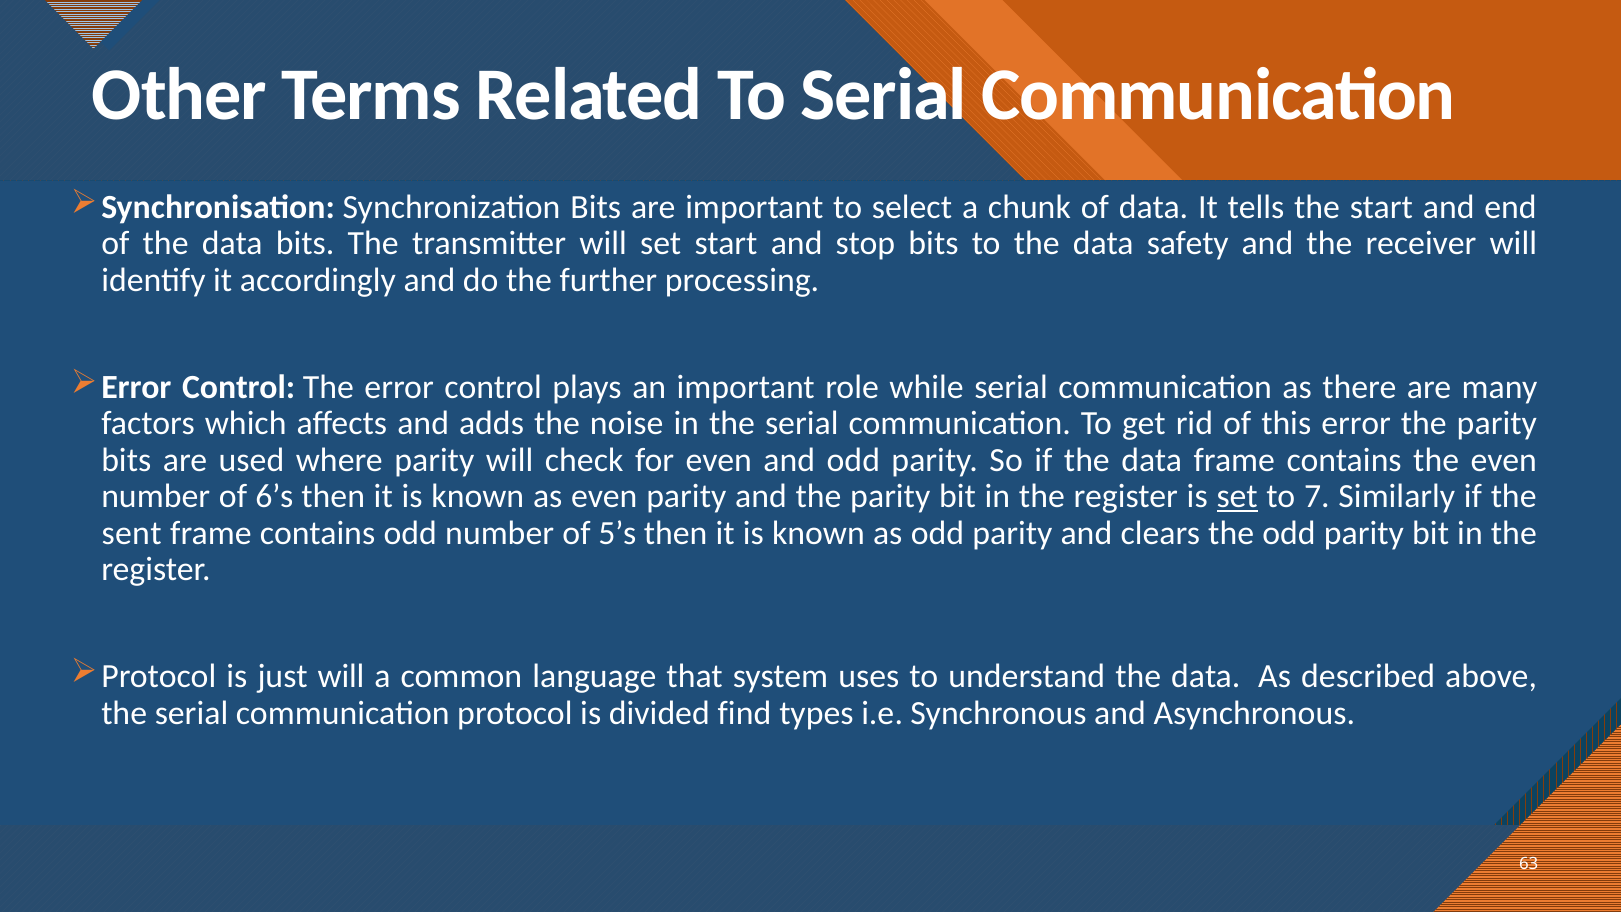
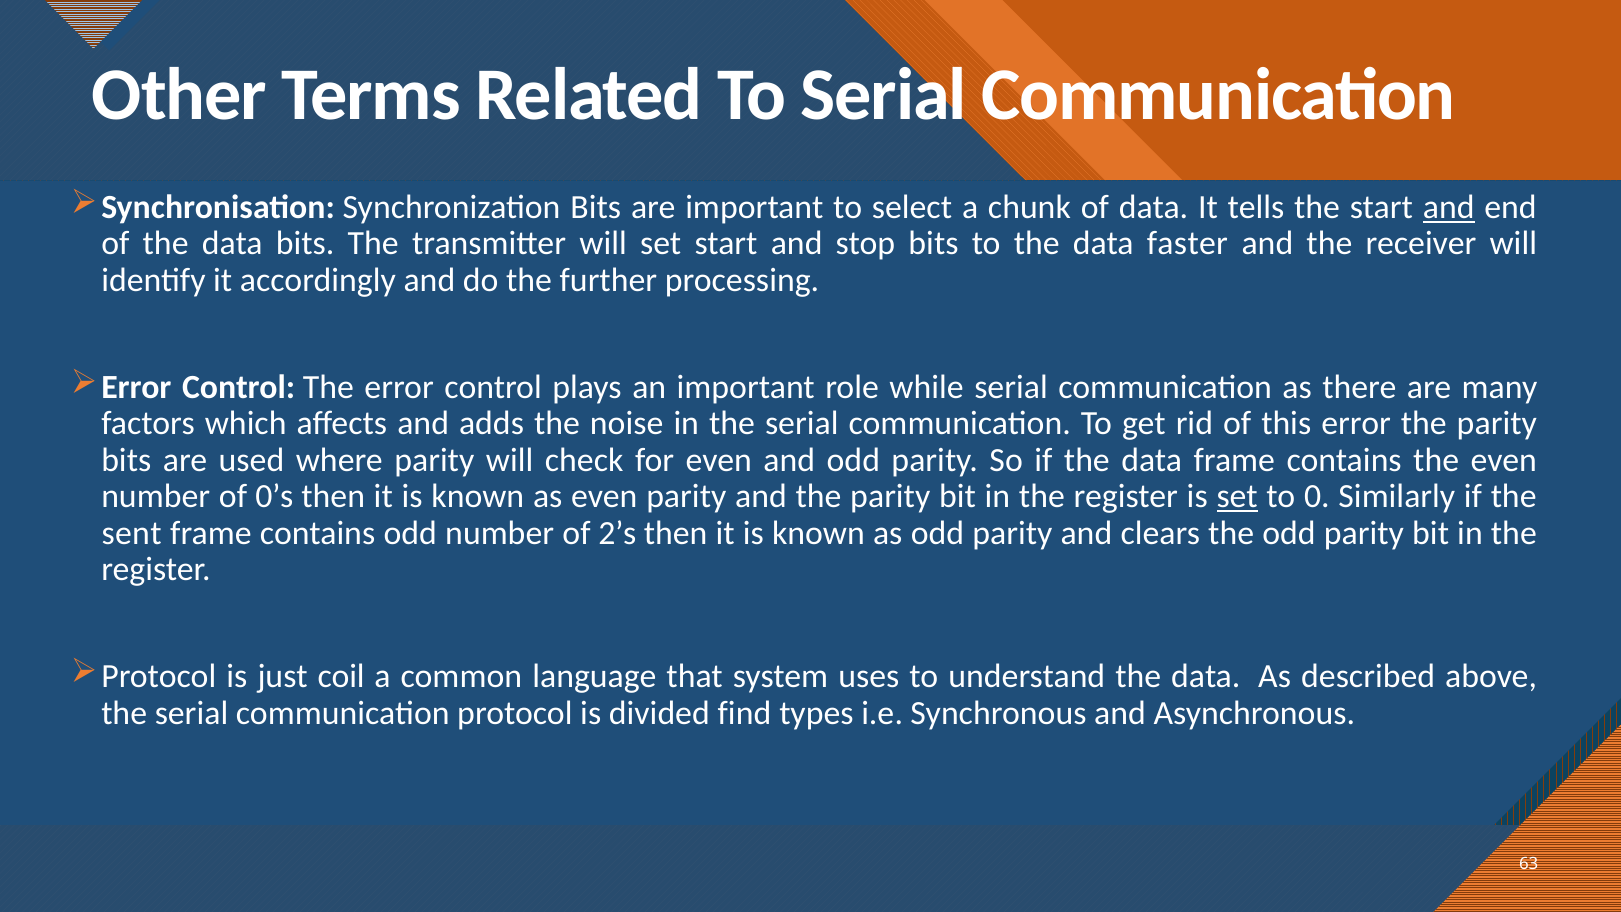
and underline: none -> present (1449, 207)
safety: safety -> faster (1187, 244)
6’s: 6’s -> 0’s (274, 496)
7: 7 -> 0 (1317, 496)
5’s: 5’s -> 2’s (617, 533)
just will: will -> coil (341, 676)
